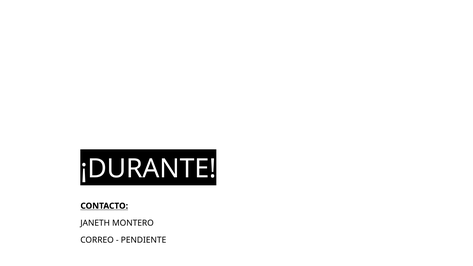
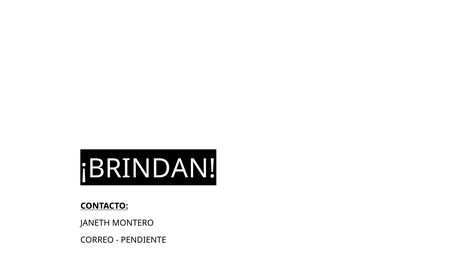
¡DURANTE: ¡DURANTE -> ¡BRINDAN (148, 169)
